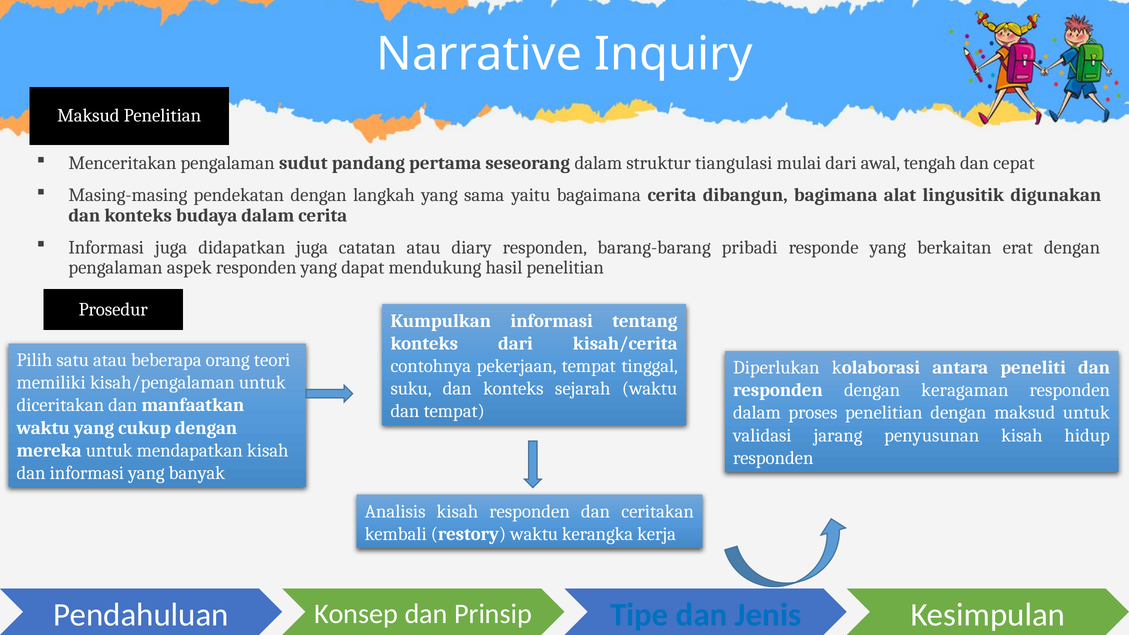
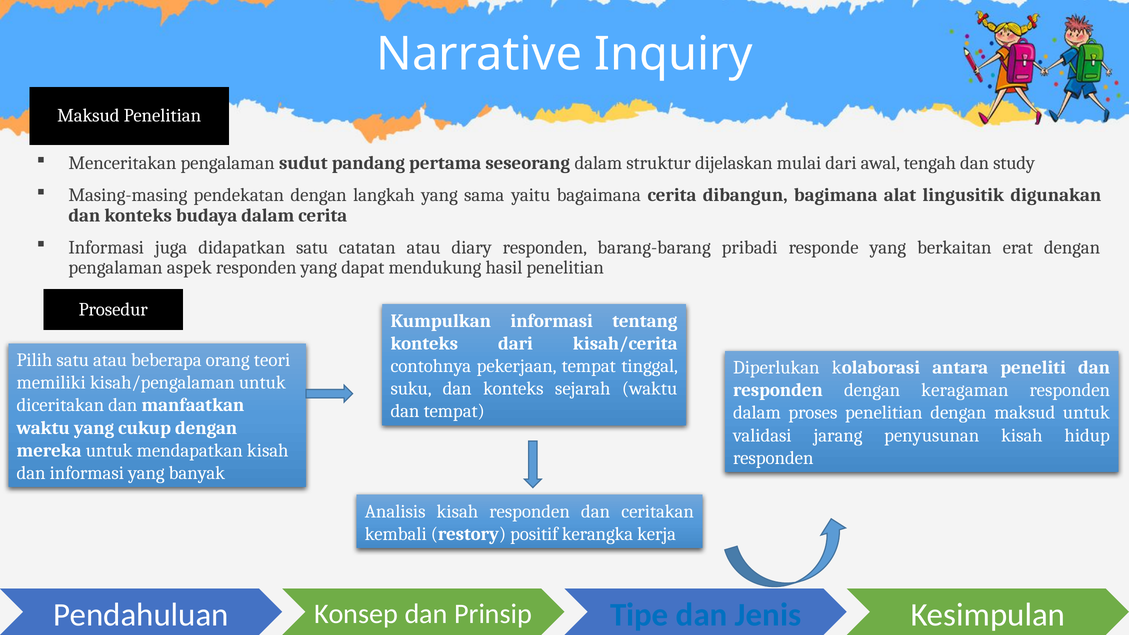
tiangulasi: tiangulasi -> dijelaskan (734, 163)
cepat: cepat -> study (1014, 163)
didapatkan juga: juga -> satu (312, 247)
restory waktu: waktu -> positif (534, 534)
